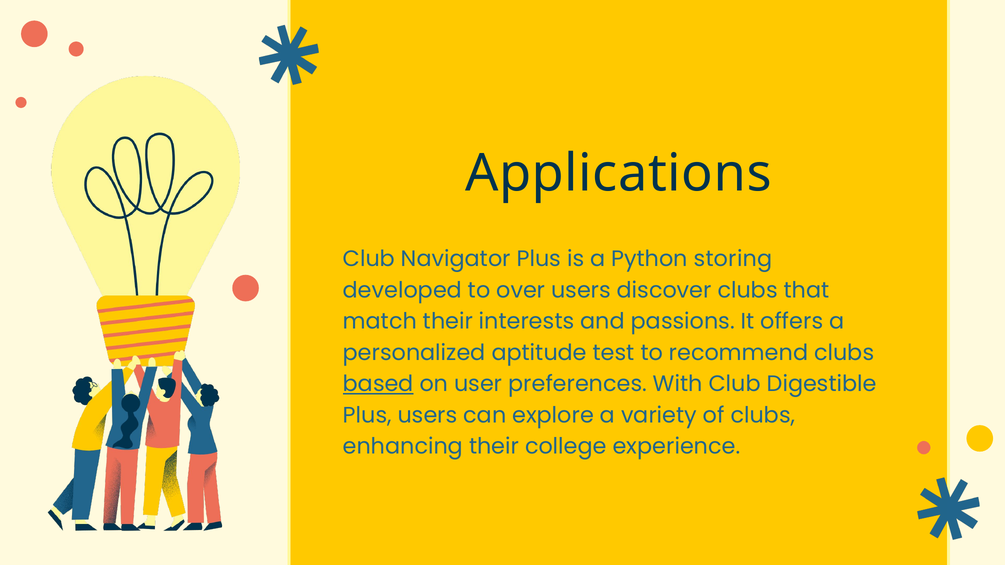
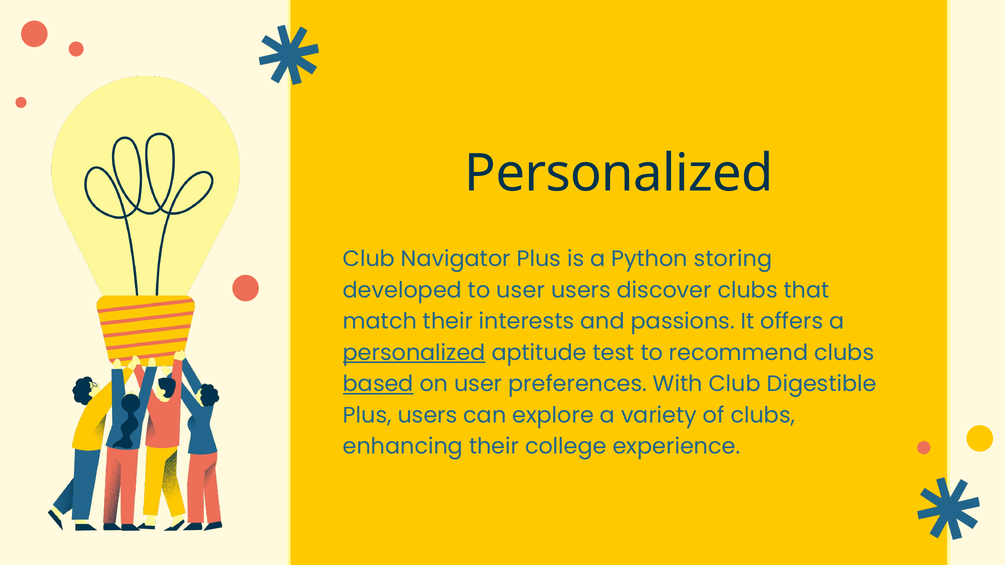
Applications: Applications -> Personalized (619, 173)
to over: over -> user (521, 290)
personalized underline: none -> present (414, 353)
